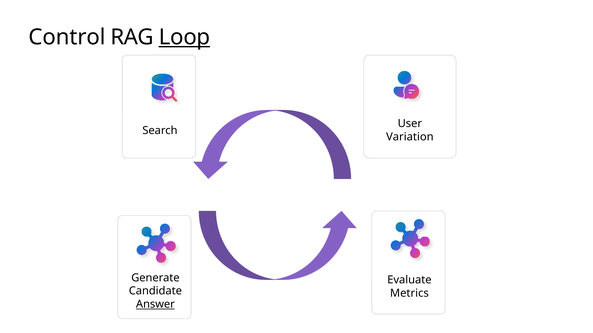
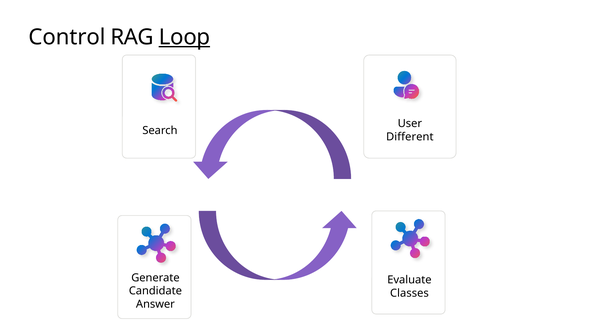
Variation: Variation -> Different (410, 137)
Metrics: Metrics -> Classes (409, 294)
Answer underline: present -> none (155, 305)
